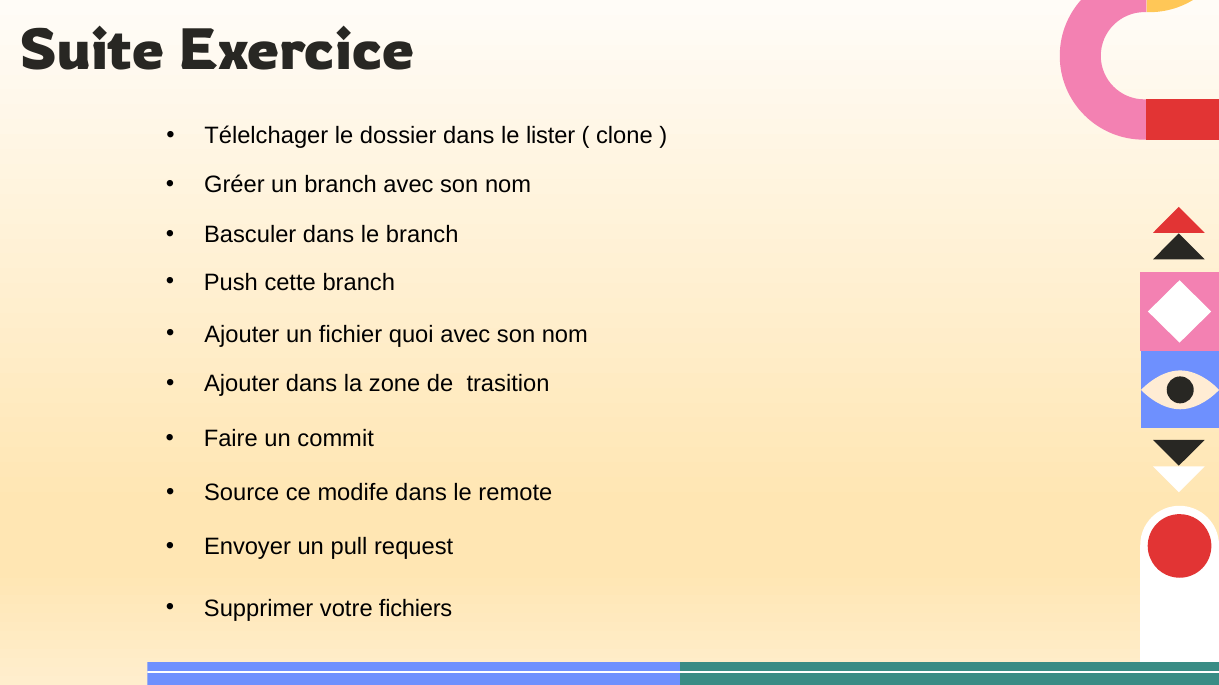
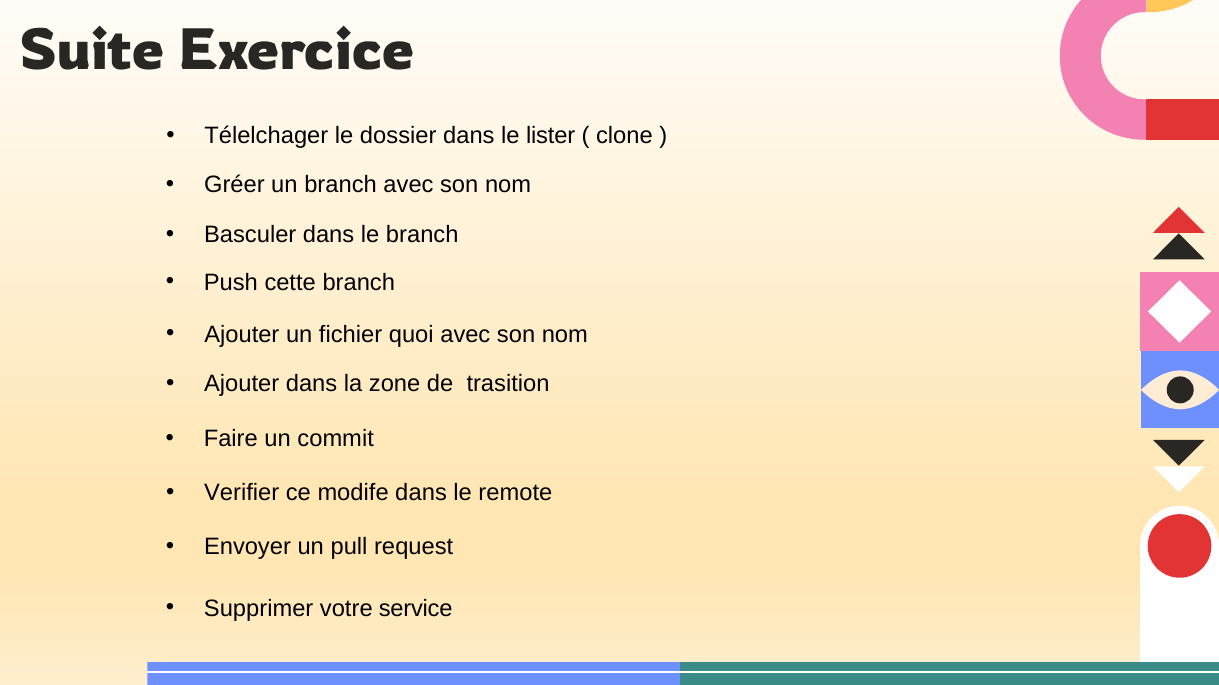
Source: Source -> Verifier (242, 493)
fichiers: fichiers -> service (416, 609)
